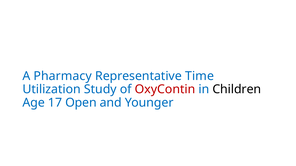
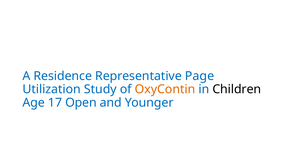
Pharmacy: Pharmacy -> Residence (63, 76)
Time: Time -> Page (200, 76)
OxyContin colour: red -> orange (165, 90)
